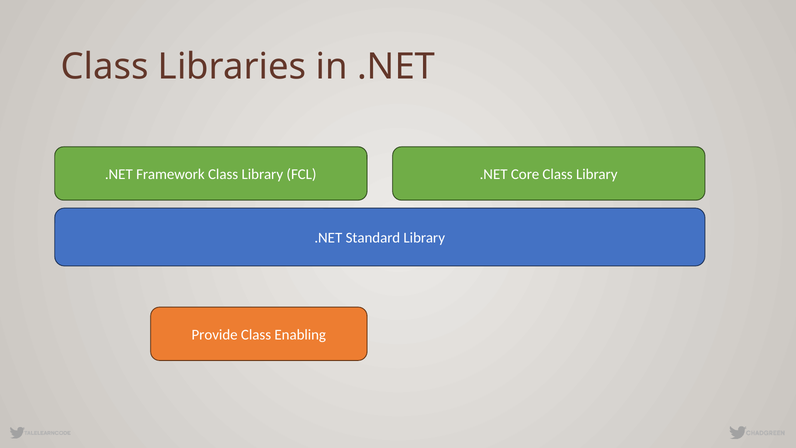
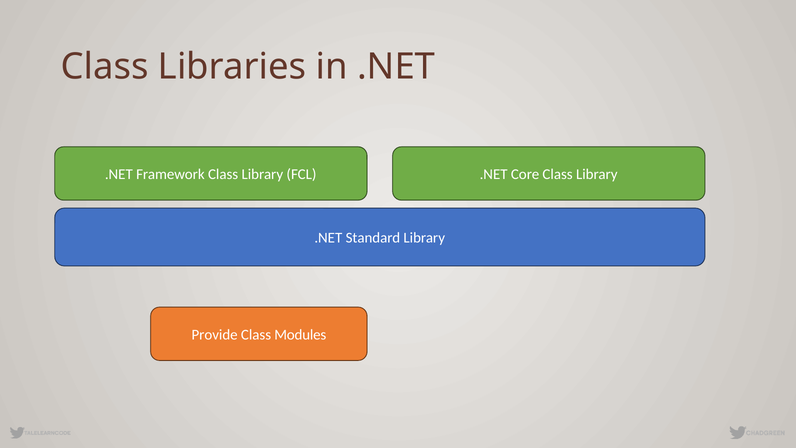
Enabling: Enabling -> Modules (300, 335)
